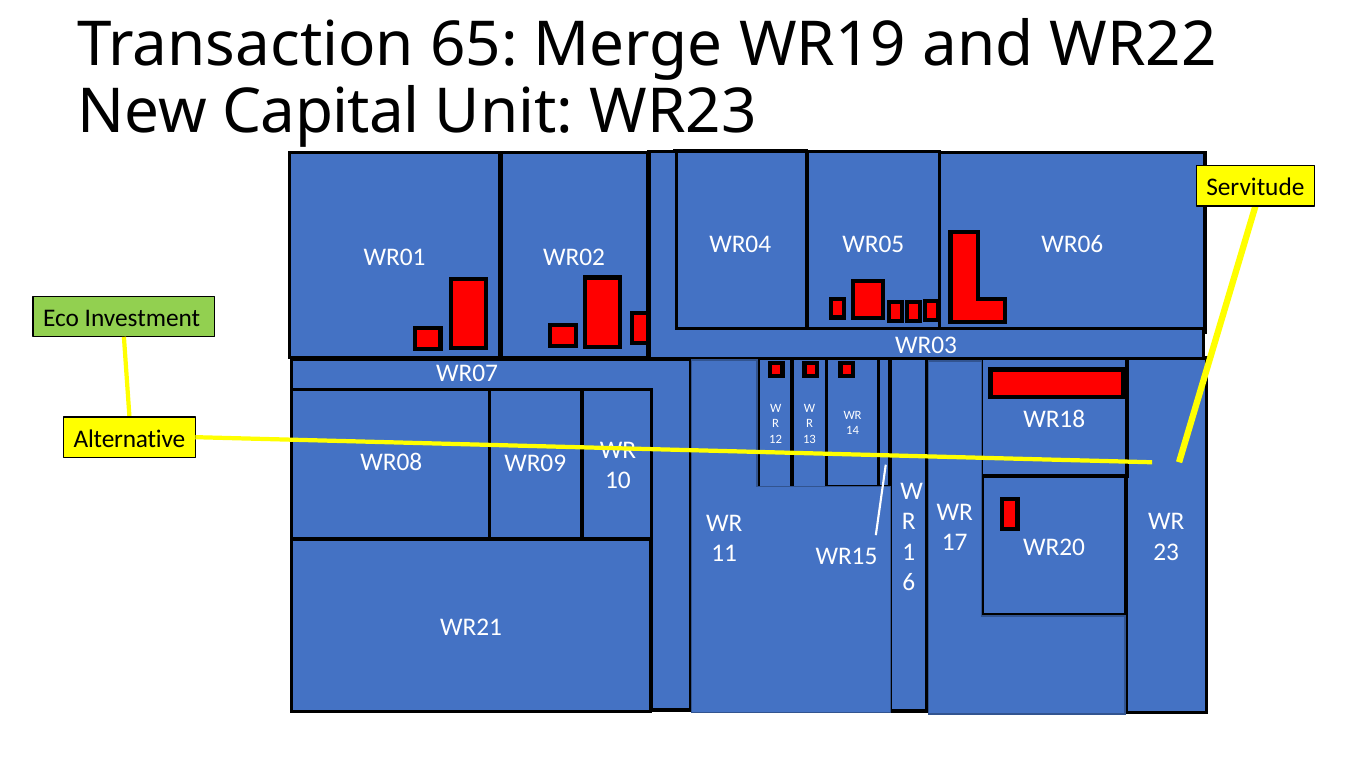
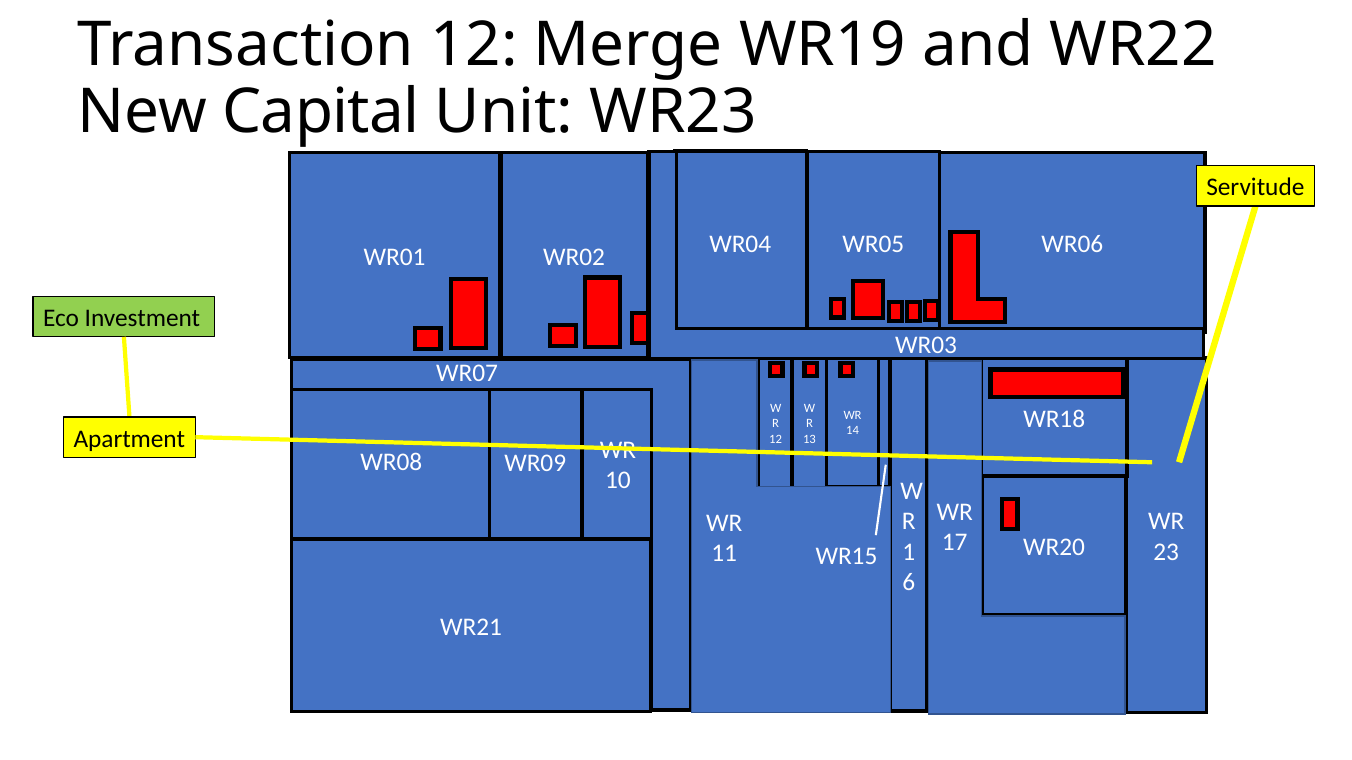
Transaction 65: 65 -> 12 (474, 45)
Alternative: Alternative -> Apartment (129, 439)
